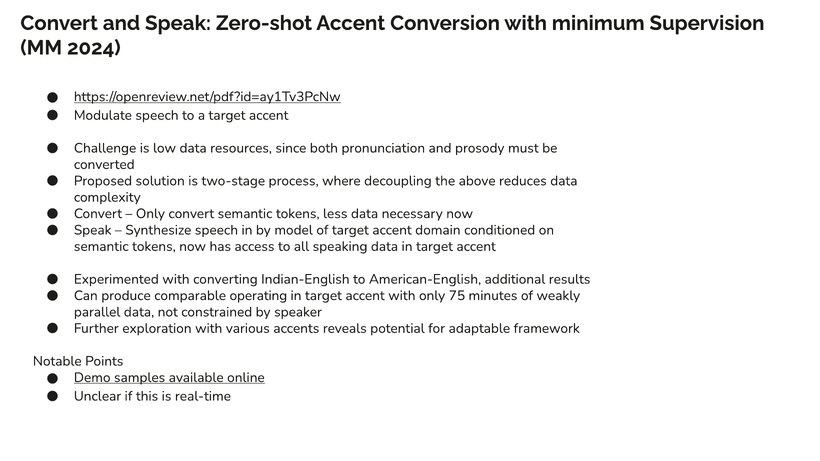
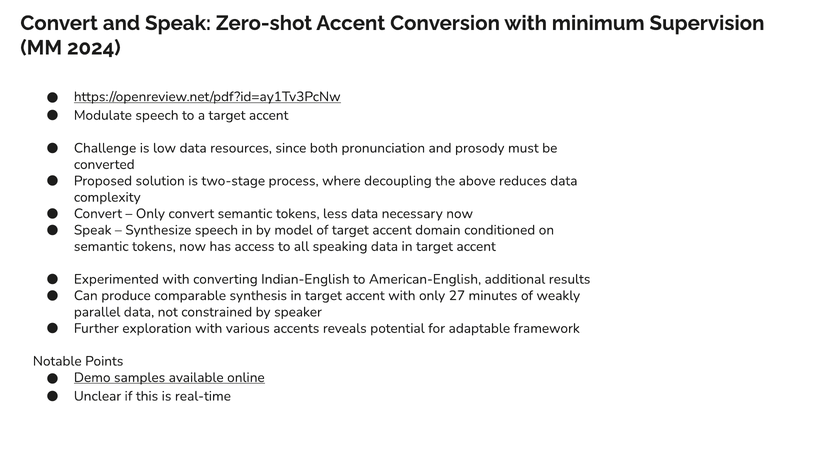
operating: operating -> synthesis (258, 296)
75: 75 -> 27 (457, 296)
